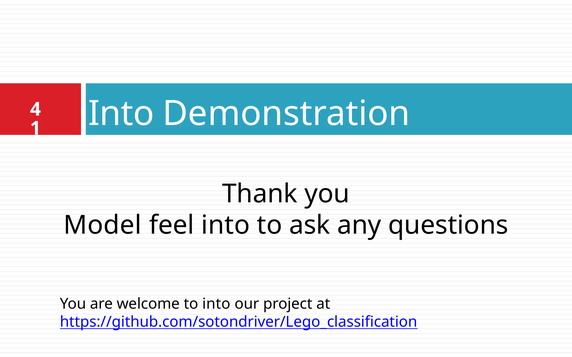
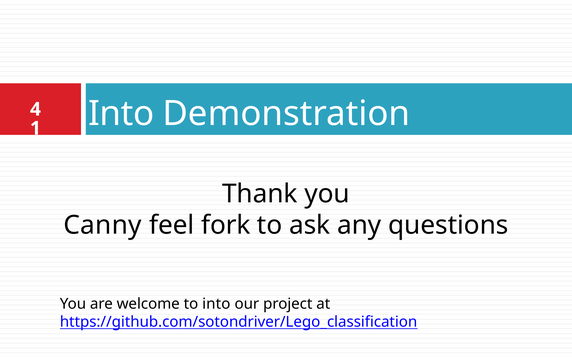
Model: Model -> Canny (103, 226)
feel into: into -> fork (226, 226)
